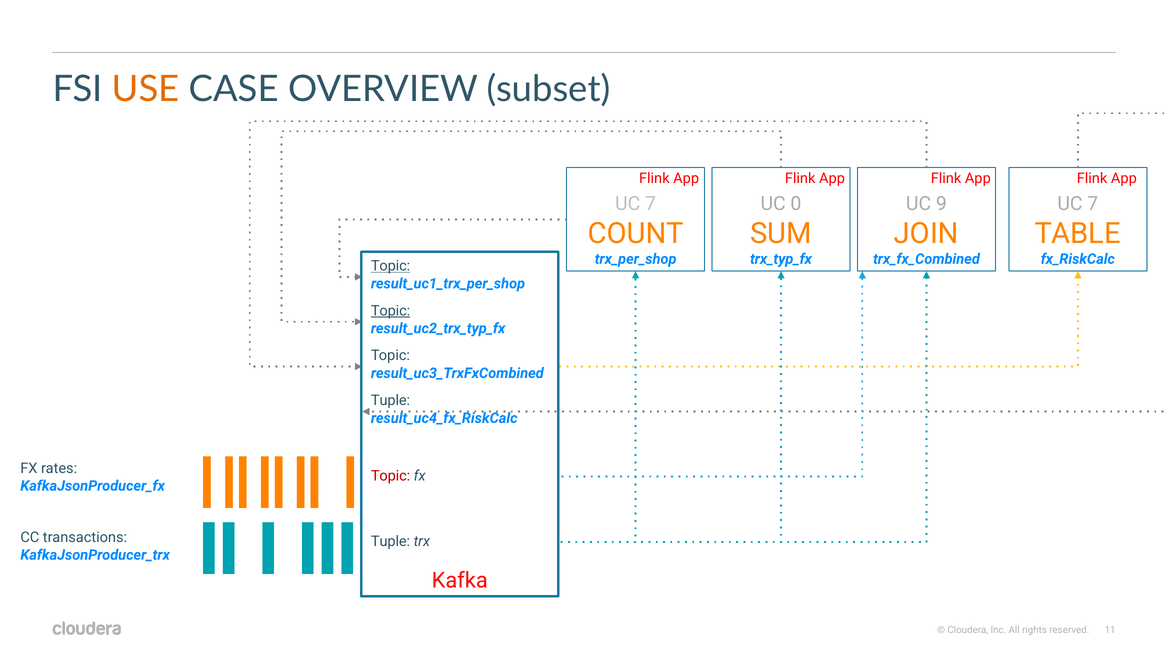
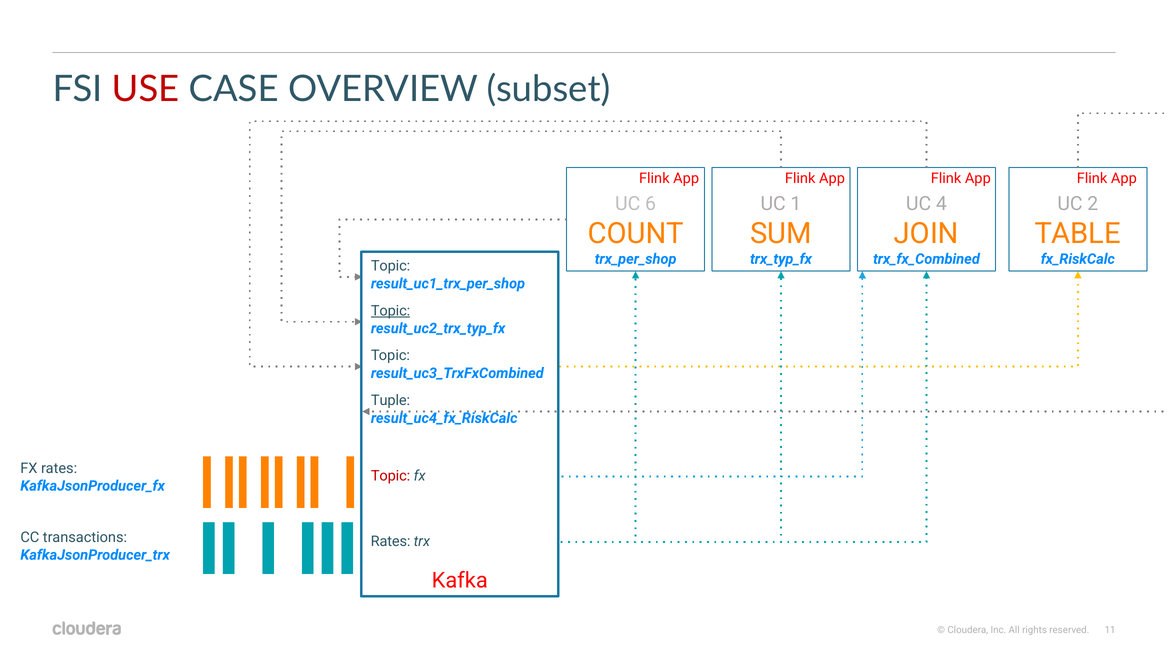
USE colour: orange -> red (146, 89)
7: 7 -> 6 (651, 204)
0: 0 -> 1 (796, 204)
9: 9 -> 4 (941, 204)
7: 7 -> 2 (1093, 204)
Topic underline: present -> none (391, 266)
Tuple: Tuple -> Rates (391, 541)
